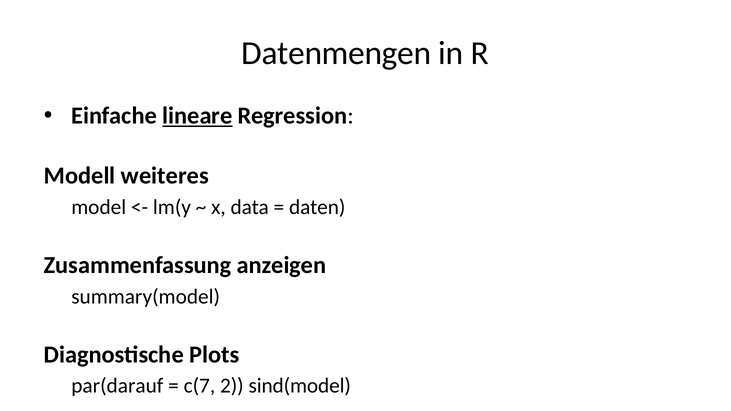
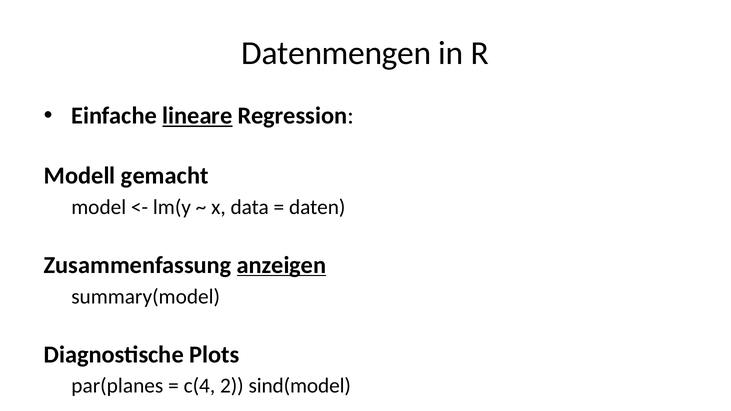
weiteres: weiteres -> gemacht (165, 176)
anzeigen underline: none -> present (282, 265)
par(darauf: par(darauf -> par(planes (117, 386)
c(7: c(7 -> c(4 (199, 386)
